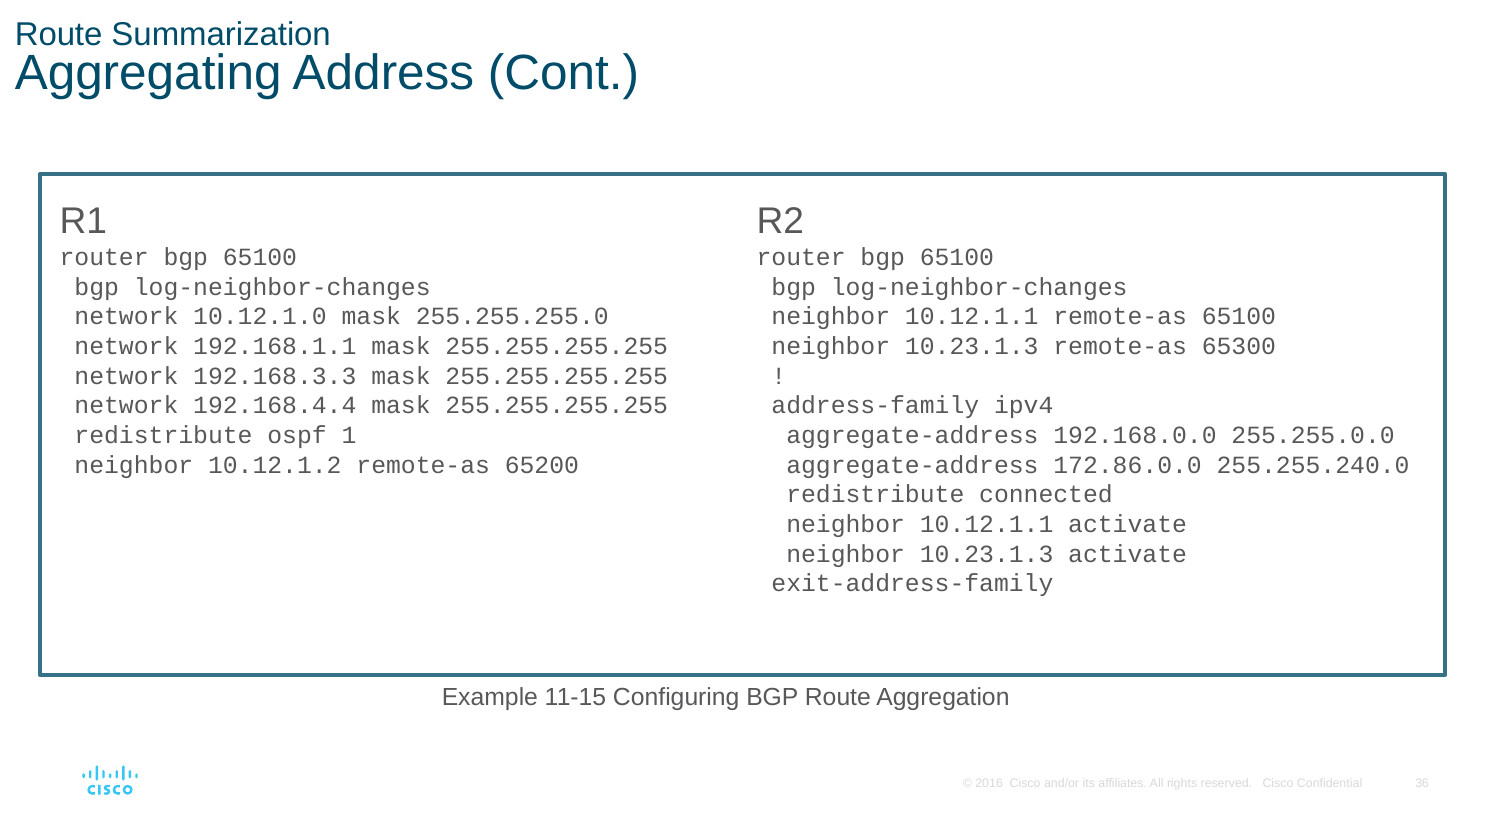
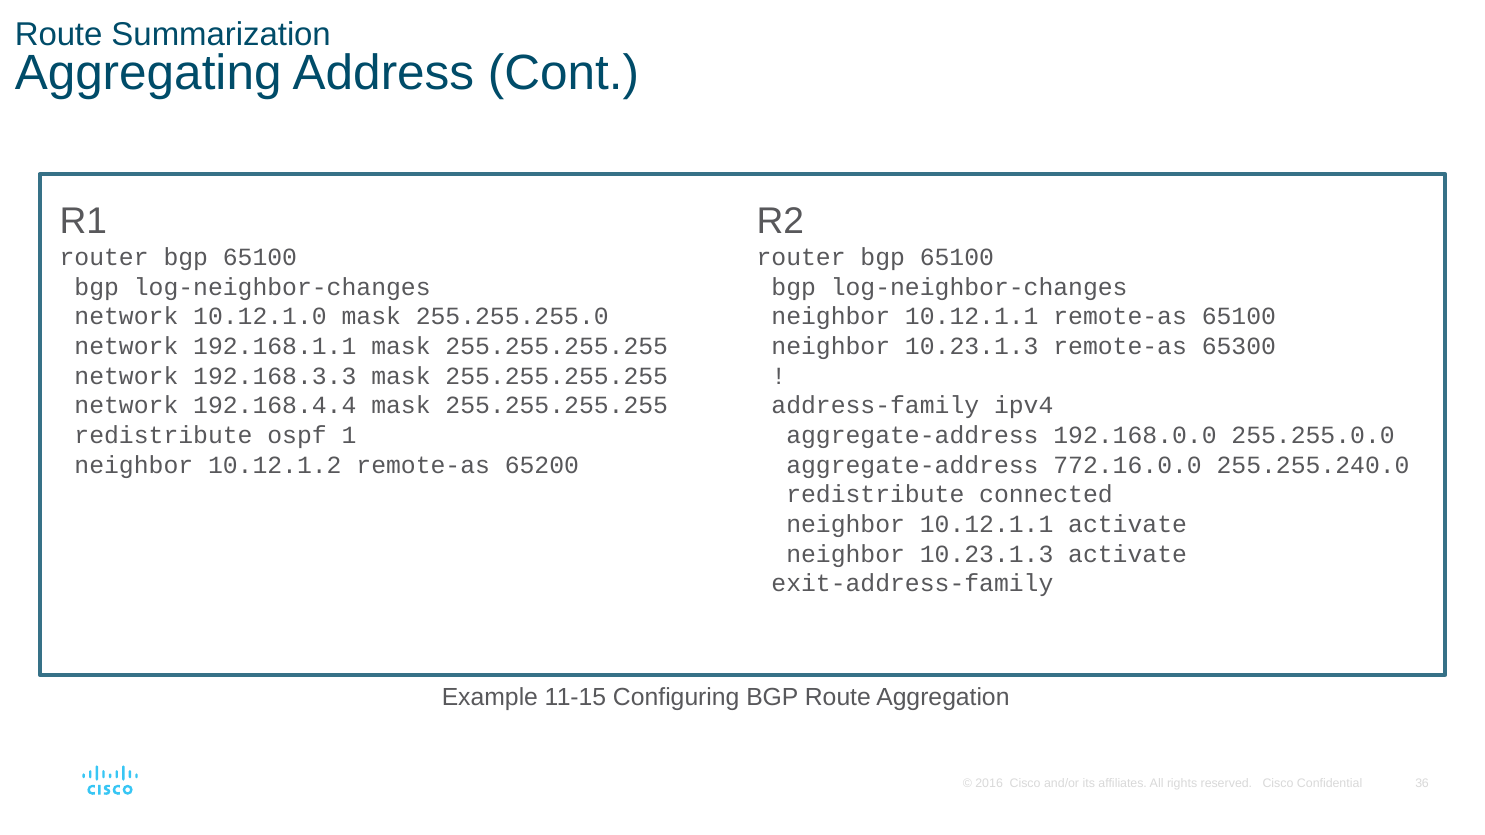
172.86.0.0: 172.86.0.0 -> 772.16.0.0 (1128, 465)
